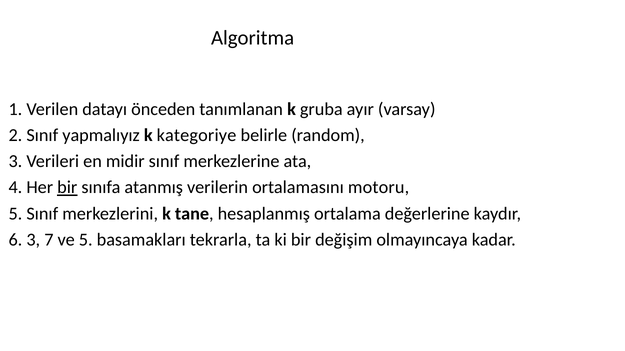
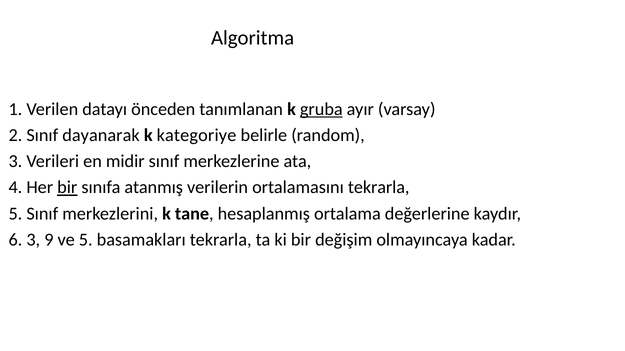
gruba underline: none -> present (321, 109)
yapmalıyız: yapmalıyız -> dayanarak (101, 135)
ortalamasını motoru: motoru -> tekrarla (379, 188)
7: 7 -> 9 (49, 240)
